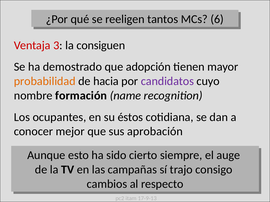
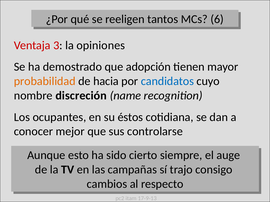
consiguen: consiguen -> opiniones (101, 45)
candidatos colour: purple -> blue (167, 81)
formación: formación -> discreción (81, 96)
aprobación: aprobación -> controlarse (155, 132)
